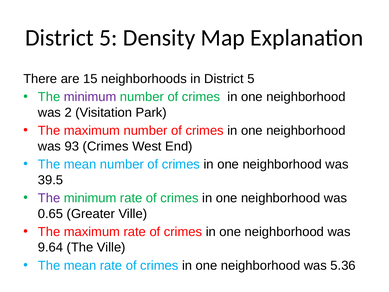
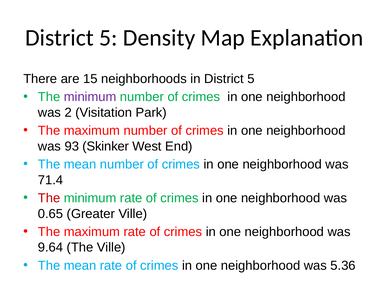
93 Crimes: Crimes -> Skinker (106, 146)
39.5: 39.5 -> 71.4 (51, 180)
The colour: purple -> red (49, 198)
